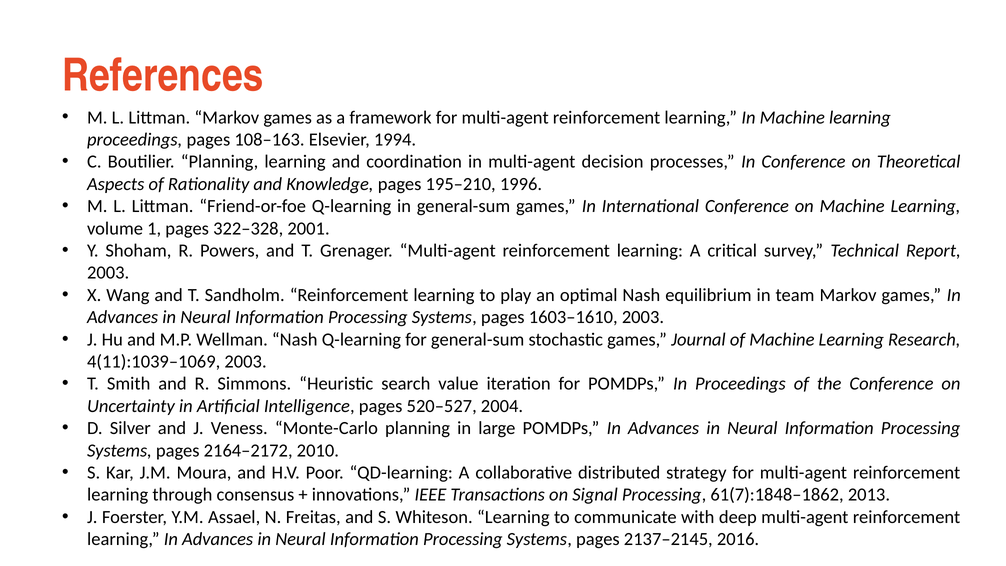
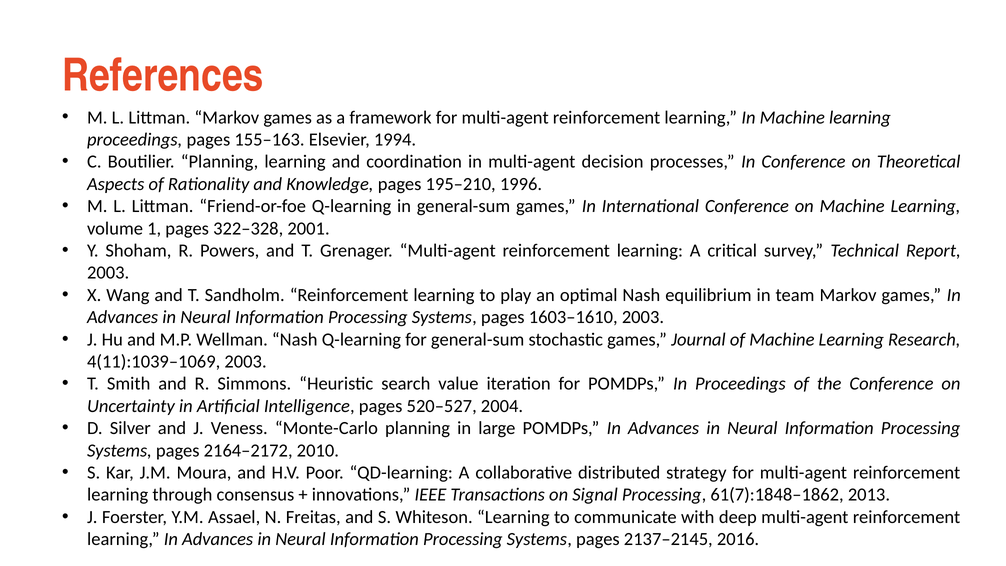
108–163: 108–163 -> 155–163 (270, 140)
